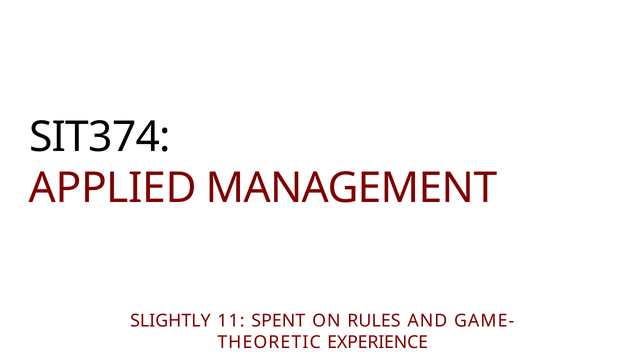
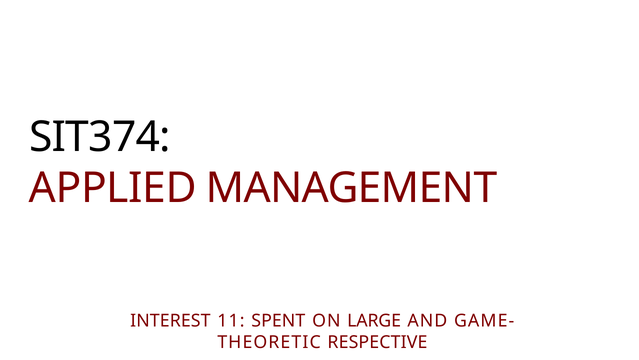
SLIGHTLY: SLIGHTLY -> INTEREST (170, 321)
RULES: RULES -> LARGE (374, 321)
EXPERIENCE: EXPERIENCE -> RESPECTIVE (377, 342)
